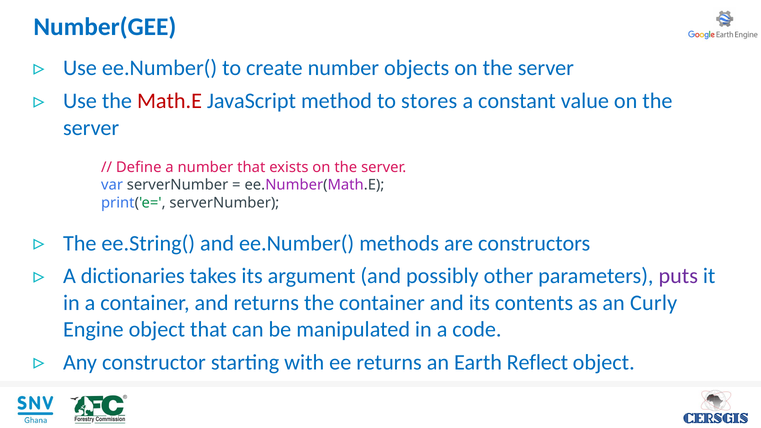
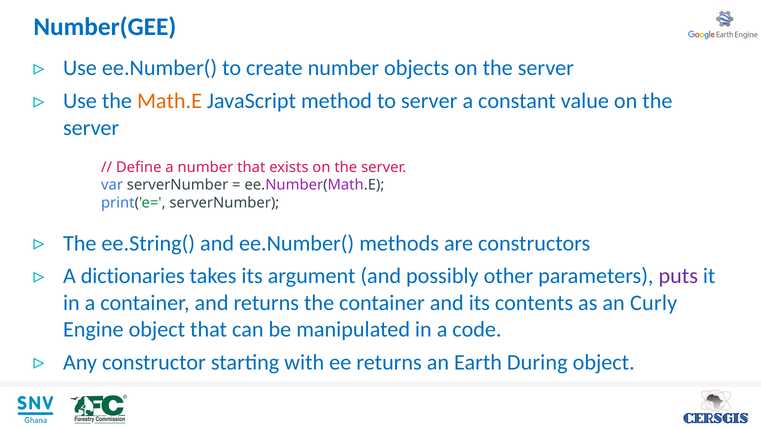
Math.E colour: red -> orange (170, 101)
to stores: stores -> server (429, 101)
Reflect: Reflect -> During (537, 362)
